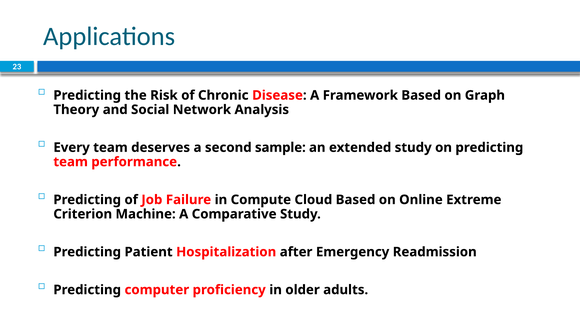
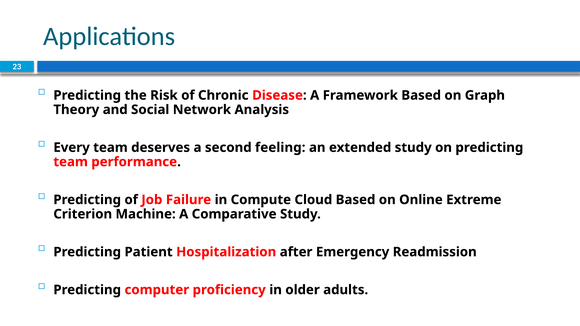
sample: sample -> feeling (280, 148)
